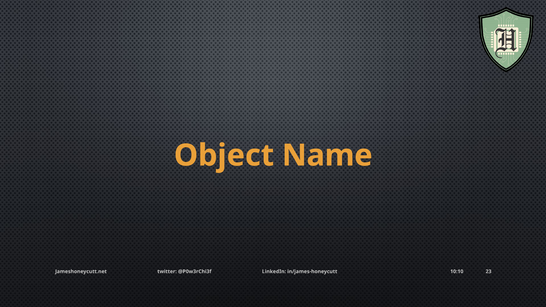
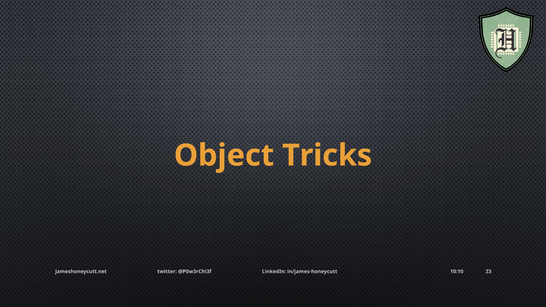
Name: Name -> Tricks (327, 156)
